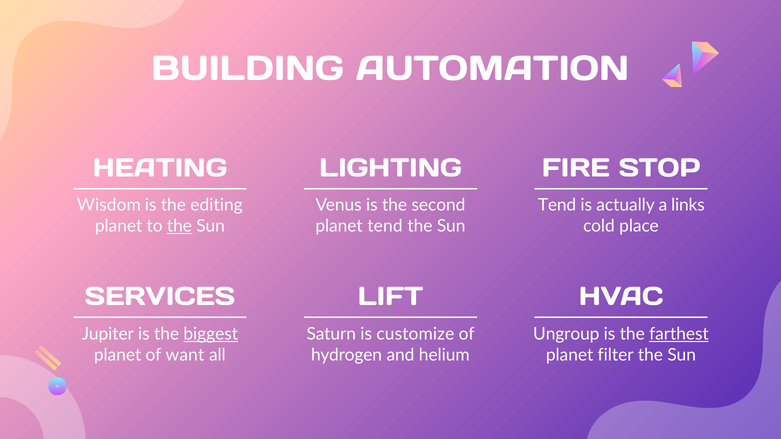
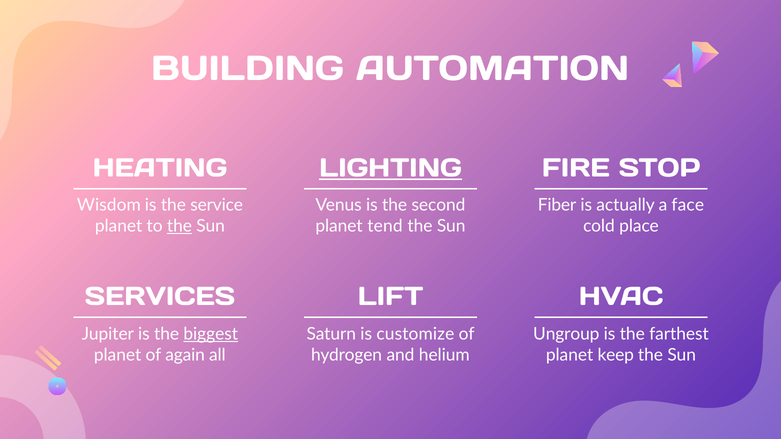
LIGHTING underline: none -> present (390, 168)
editing: editing -> service (217, 205)
Tend: Tend -> Fiber (557, 205)
links: links -> face (688, 205)
farthest underline: present -> none (679, 334)
want: want -> again (185, 355)
filter: filter -> keep (616, 355)
